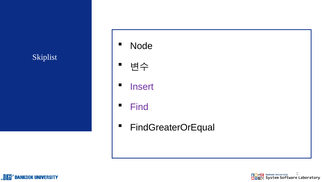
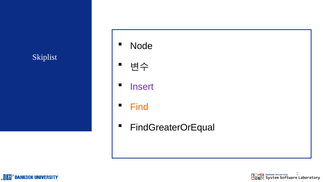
Find colour: purple -> orange (139, 107)
